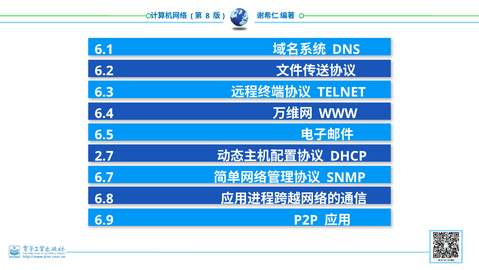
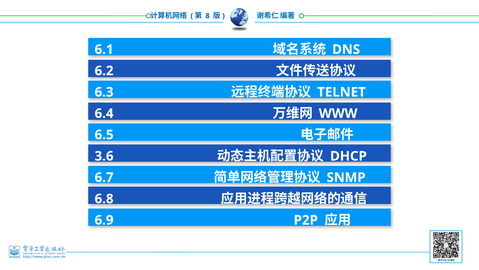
2.7: 2.7 -> 3.6 (104, 156)
